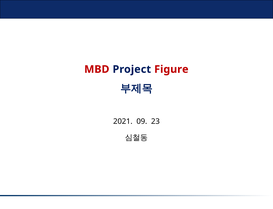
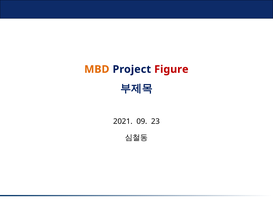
MBD colour: red -> orange (97, 70)
